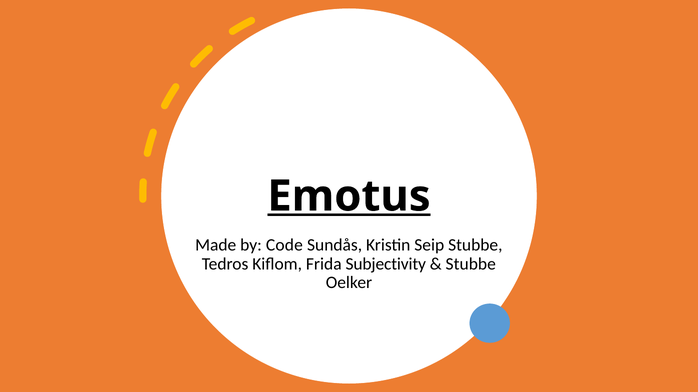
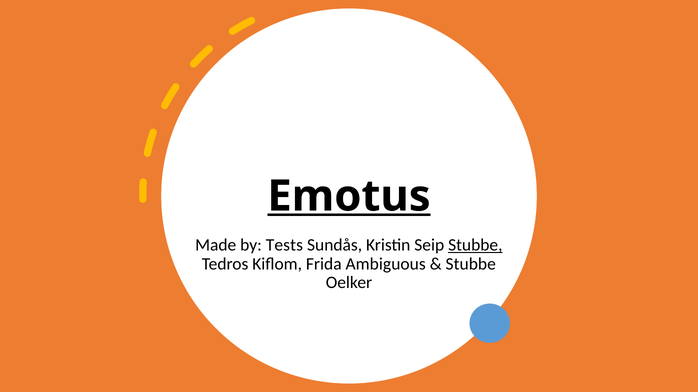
Code: Code -> Tests (284, 245)
Stubbe underline: none -> present (475, 245)
Subjectivity: Subjectivity -> Ambiguous (386, 264)
